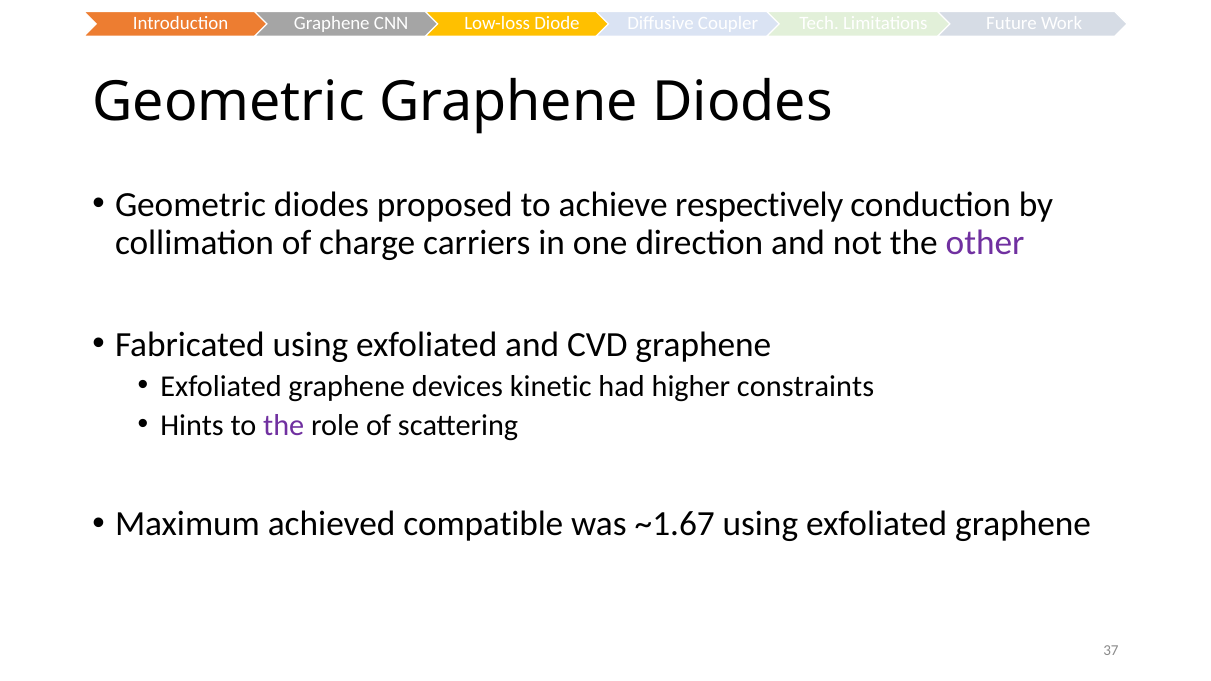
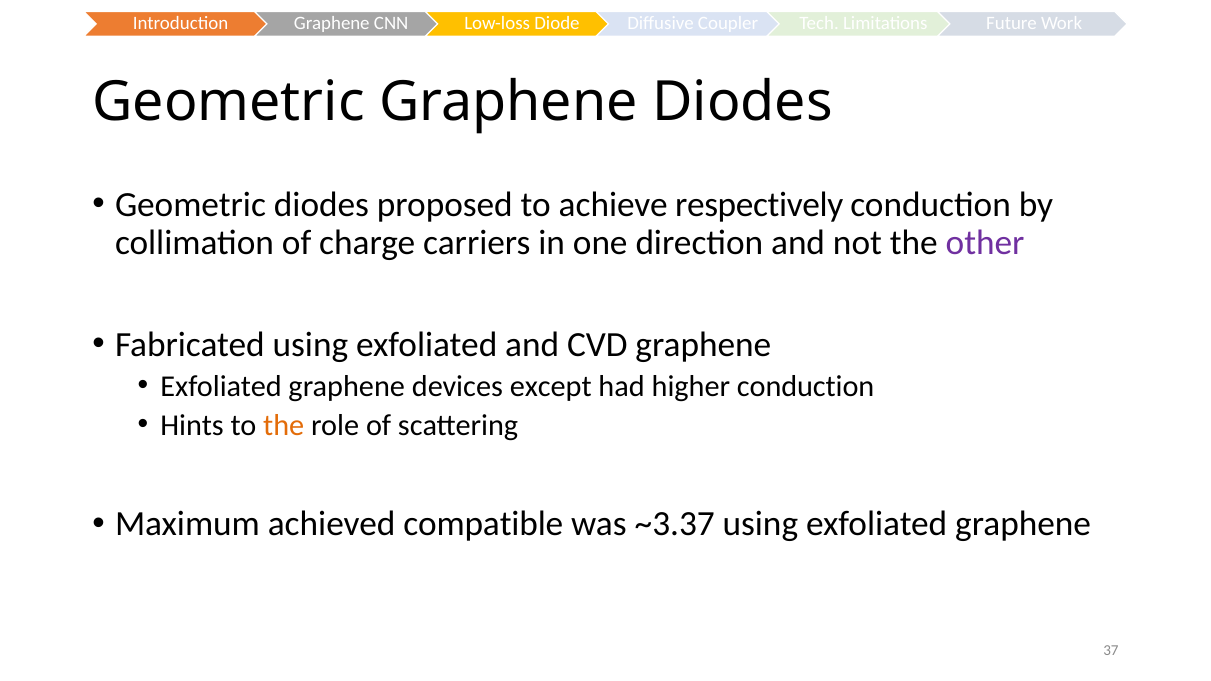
kinetic: kinetic -> except (551, 386)
higher constraints: constraints -> conduction (806, 386)
the colour: purple -> orange (284, 425)
~1.67: ~1.67 -> ~3.37 (675, 524)
